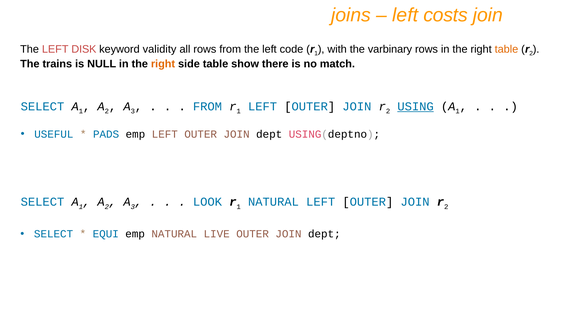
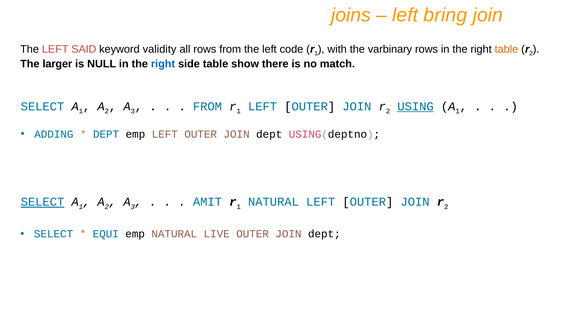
costs: costs -> bring (445, 15)
DISK: DISK -> SAID (84, 49)
trains: trains -> larger (57, 64)
right colour: orange -> blue (163, 64)
USEFUL: USEFUL -> ADDING (54, 134)
PADS: PADS -> DEPT (106, 134)
SELECT underline: none -> present (42, 202)
LOOK: LOOK -> AMIT (207, 202)
